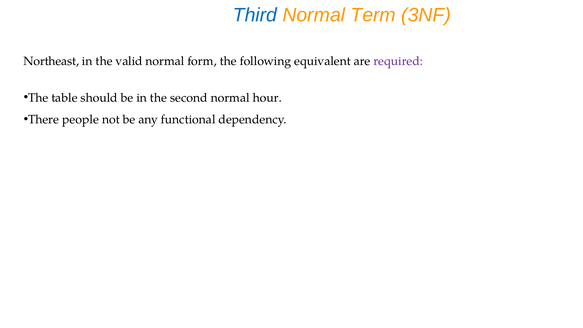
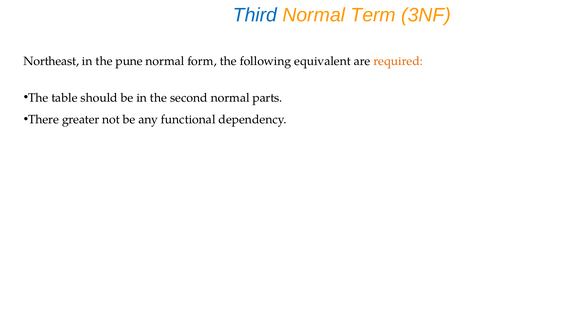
valid: valid -> pune (129, 61)
required colour: purple -> orange (398, 61)
hour: hour -> parts (267, 98)
people: people -> greater (81, 120)
